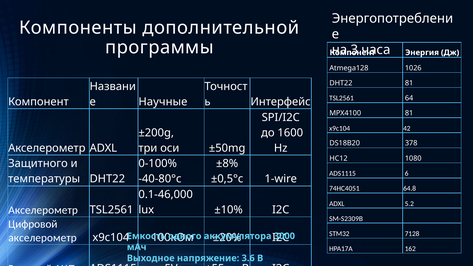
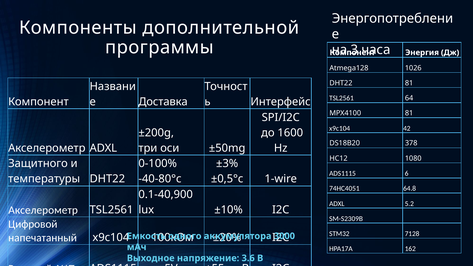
Научные: Научные -> Доставка (163, 102)
±8%: ±8% -> ±3% (227, 164)
0.1-46,000: 0.1-46,000 -> 0.1-40,900 (166, 195)
акселерометр: акселерометр -> напечатанный (43, 238)
